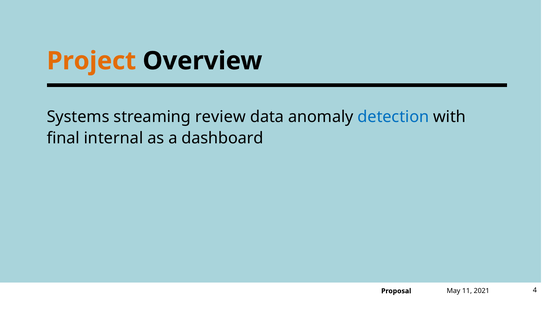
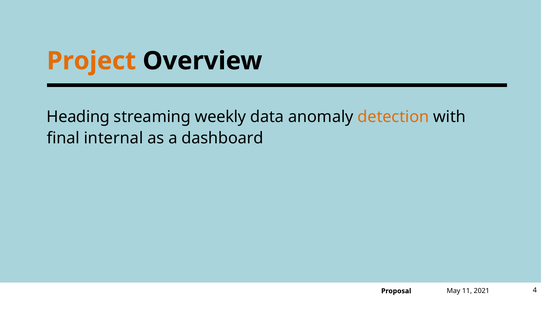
Systems: Systems -> Heading (78, 117)
review: review -> weekly (221, 117)
detection colour: blue -> orange (393, 117)
